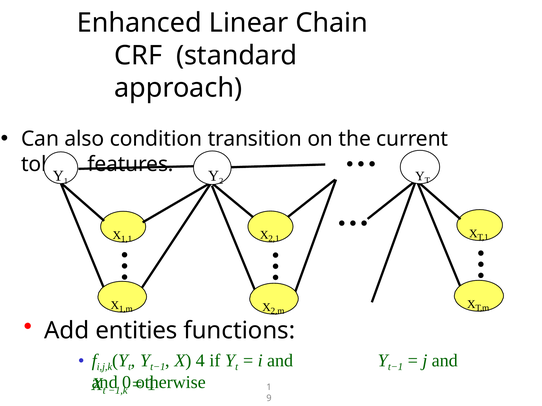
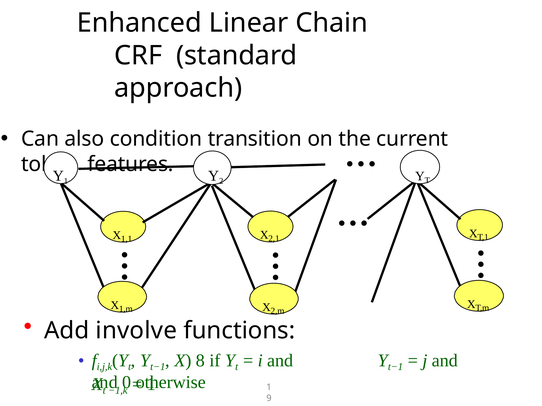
entities: entities -> involve (136, 331)
4: 4 -> 8 (201, 361)
